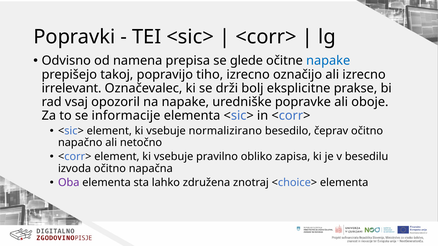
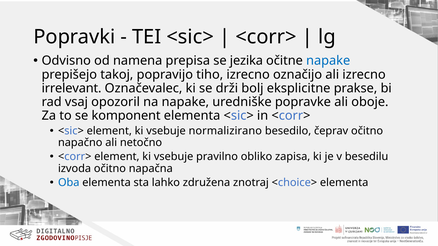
glede: glede -> jezika (246, 61)
informacije: informacije -> komponent (126, 116)
Oba colour: purple -> blue (69, 183)
